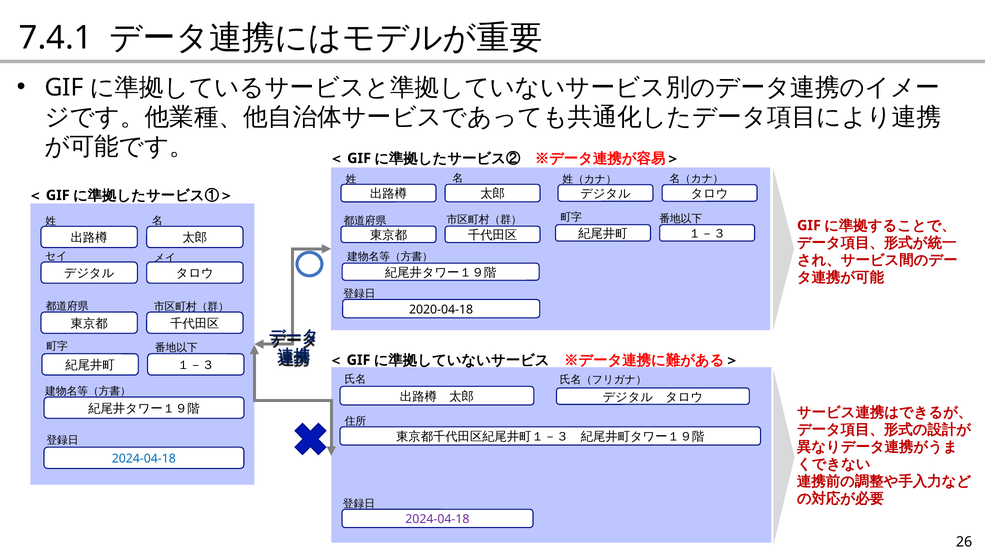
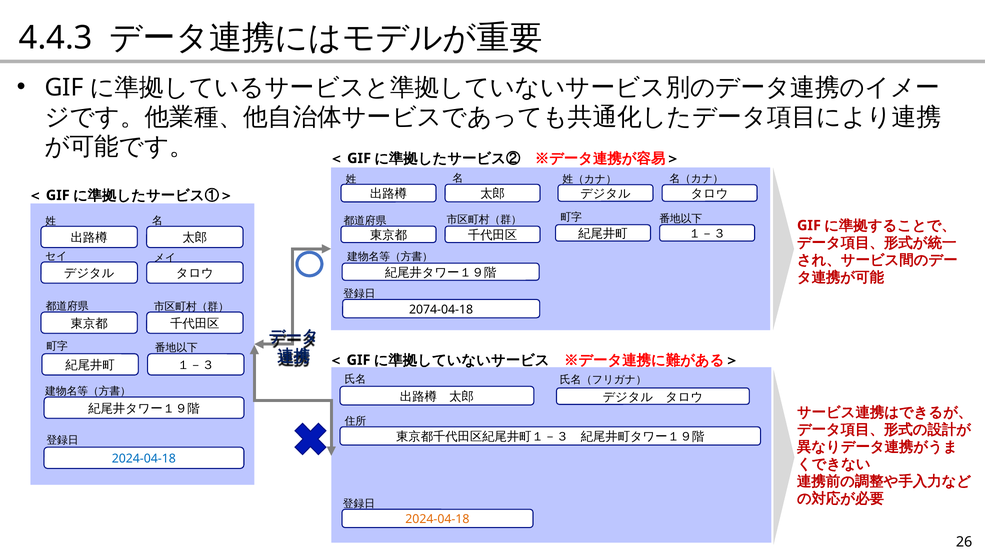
7.4.1: 7.4.1 -> 4.4.3 (56, 38)
2020-04-18: 2020-04-18 -> 2074-04-18 (441, 309)
2024-04-18 colour: purple -> orange (437, 519)
